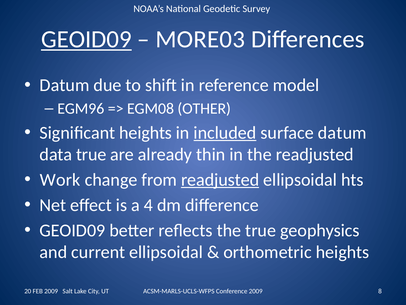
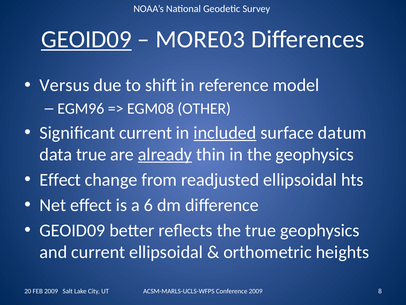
Datum: Datum -> Versus (65, 85)
Significant heights: heights -> current (146, 133)
already underline: none -> present (165, 154)
the readjusted: readjusted -> geophysics (315, 154)
Work: Work -> Effect (60, 180)
readjusted underline: present -> none (220, 180)
4: 4 -> 6 (149, 205)
